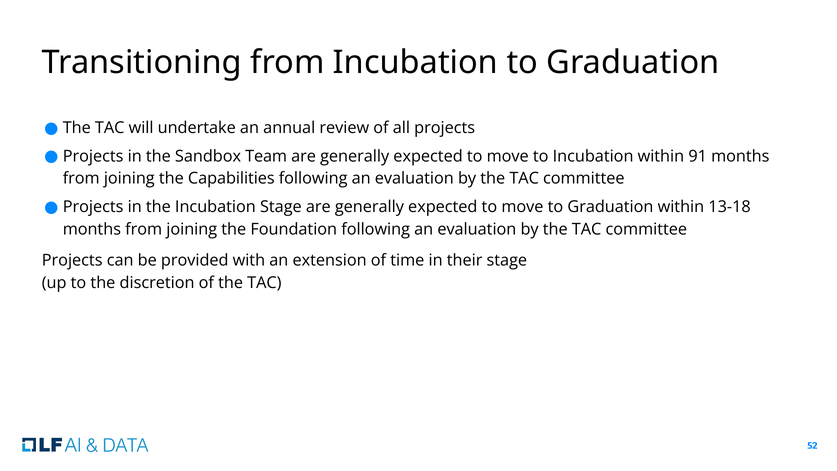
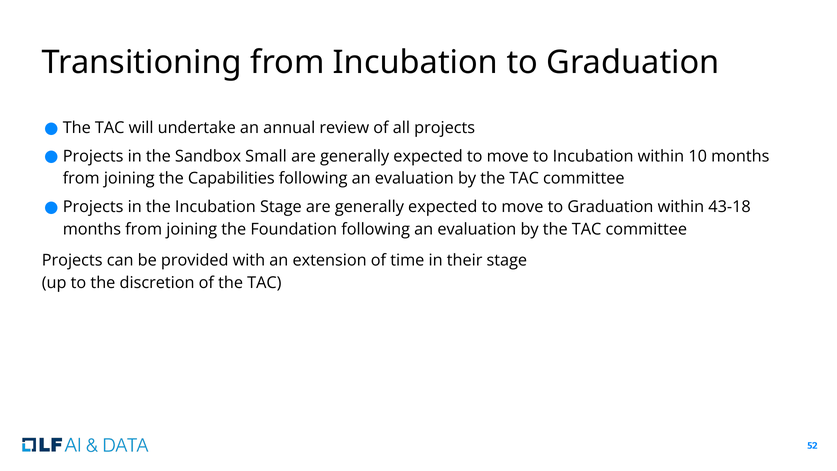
Team: Team -> Small (266, 156)
91: 91 -> 10 (698, 156)
13-18: 13-18 -> 43-18 (730, 207)
